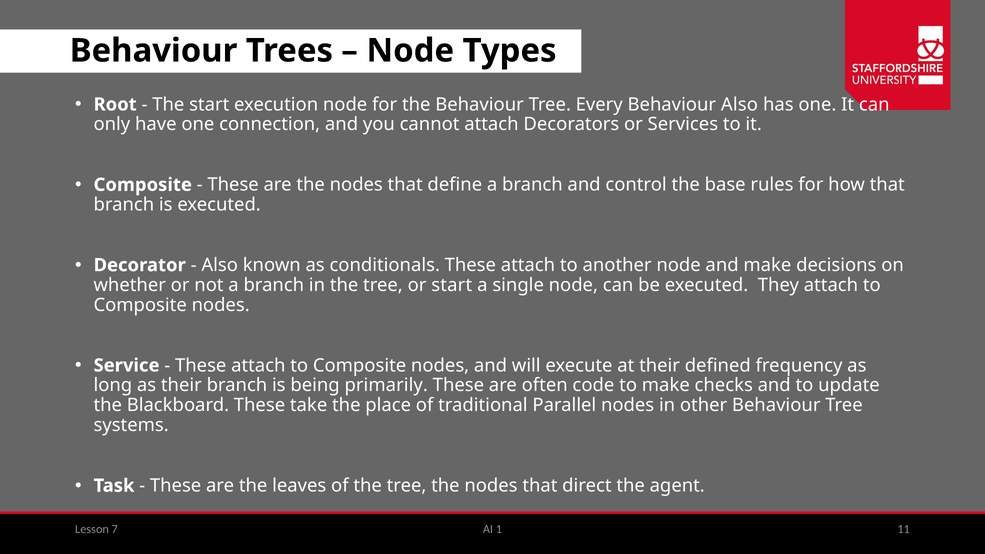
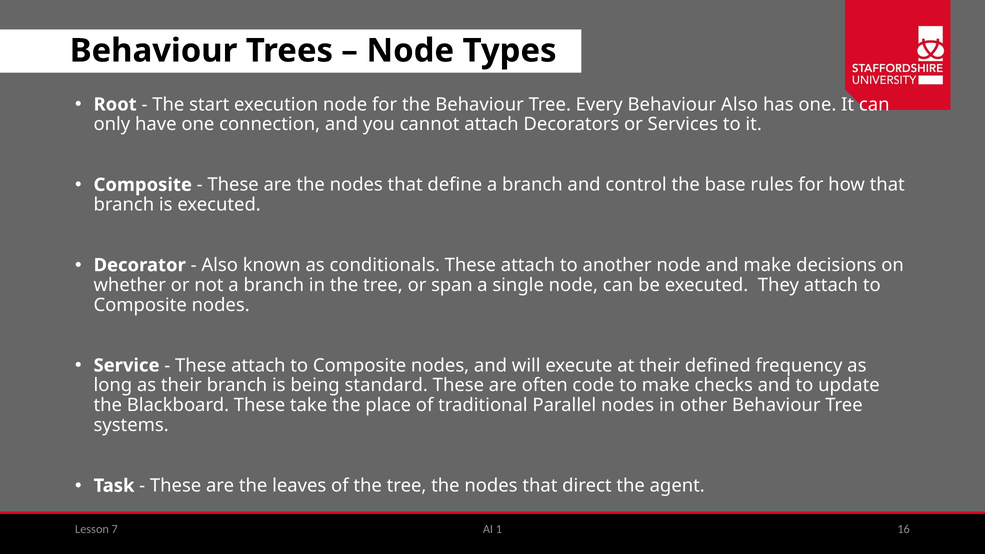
or start: start -> span (452, 285)
primarily: primarily -> standard (386, 385)
11: 11 -> 16 (904, 529)
